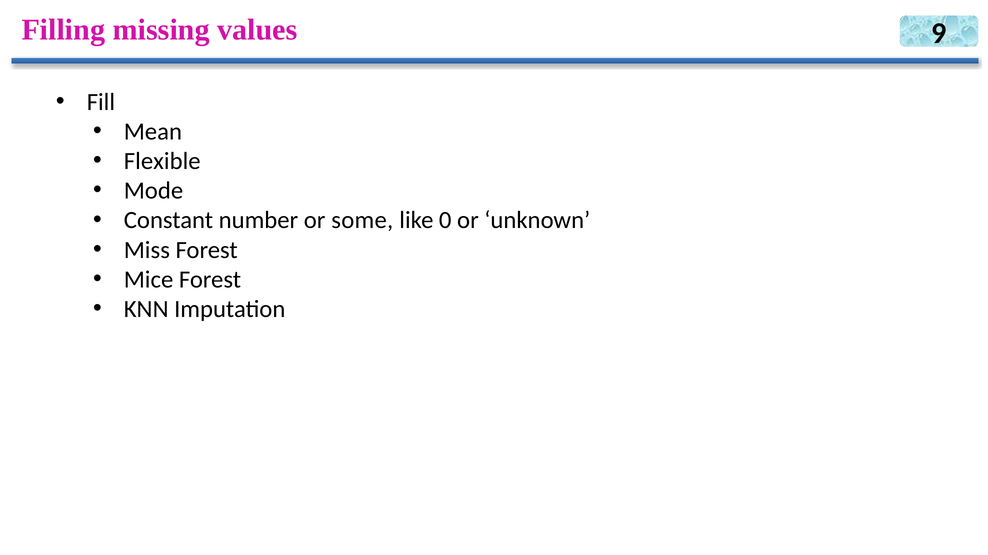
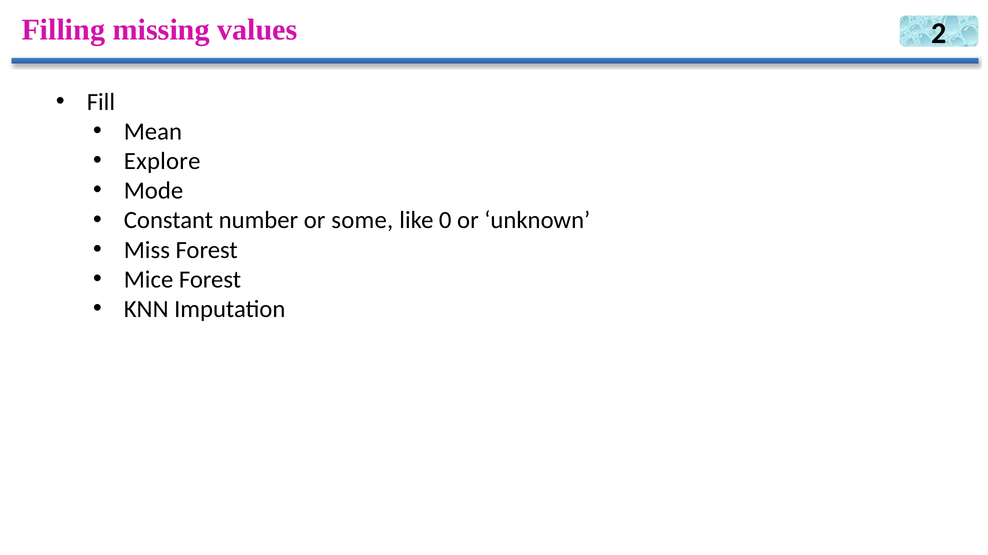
9: 9 -> 2 (939, 33)
Flexible: Flexible -> Explore (162, 161)
